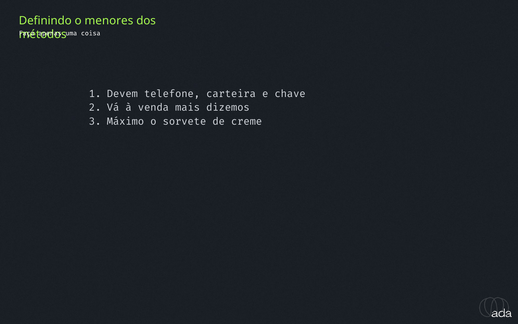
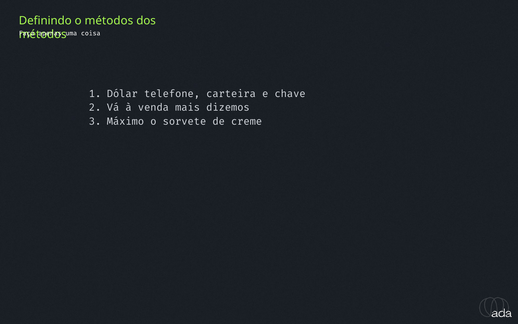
o menores: menores -> métodos (109, 21)
Devem: Devem -> Dólar (122, 94)
